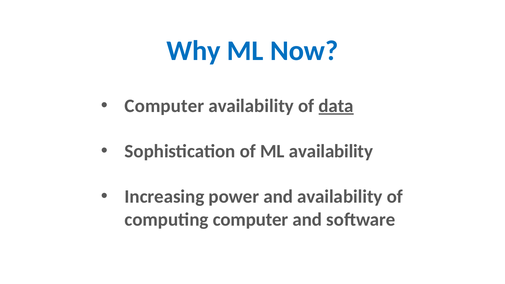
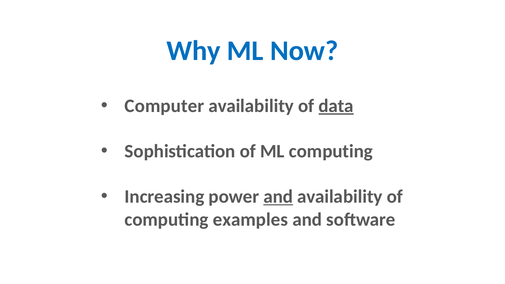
ML availability: availability -> computing (331, 151)
and underline: none -> present (278, 197)
computing computer: computer -> examples (250, 219)
